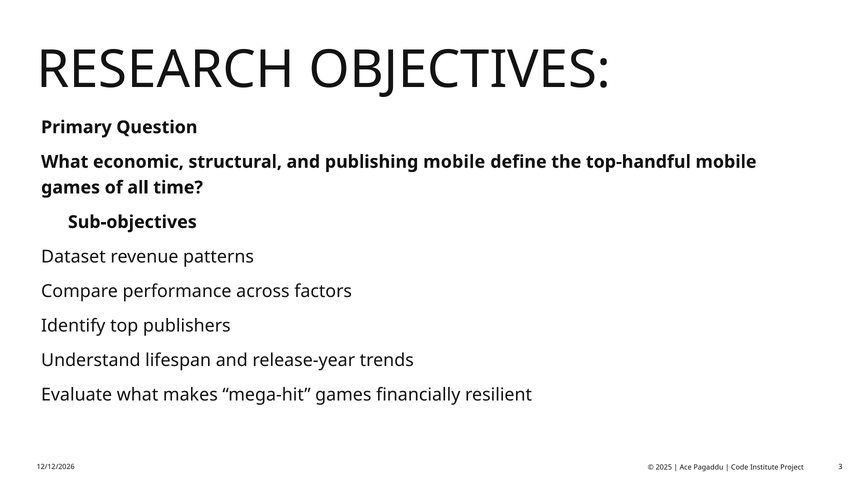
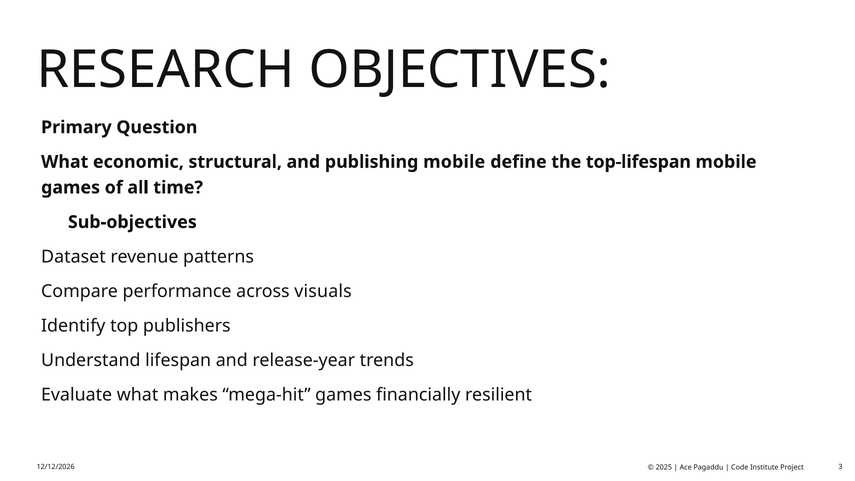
top-handful: top-handful -> top-lifespan (638, 162)
factors: factors -> visuals (323, 291)
